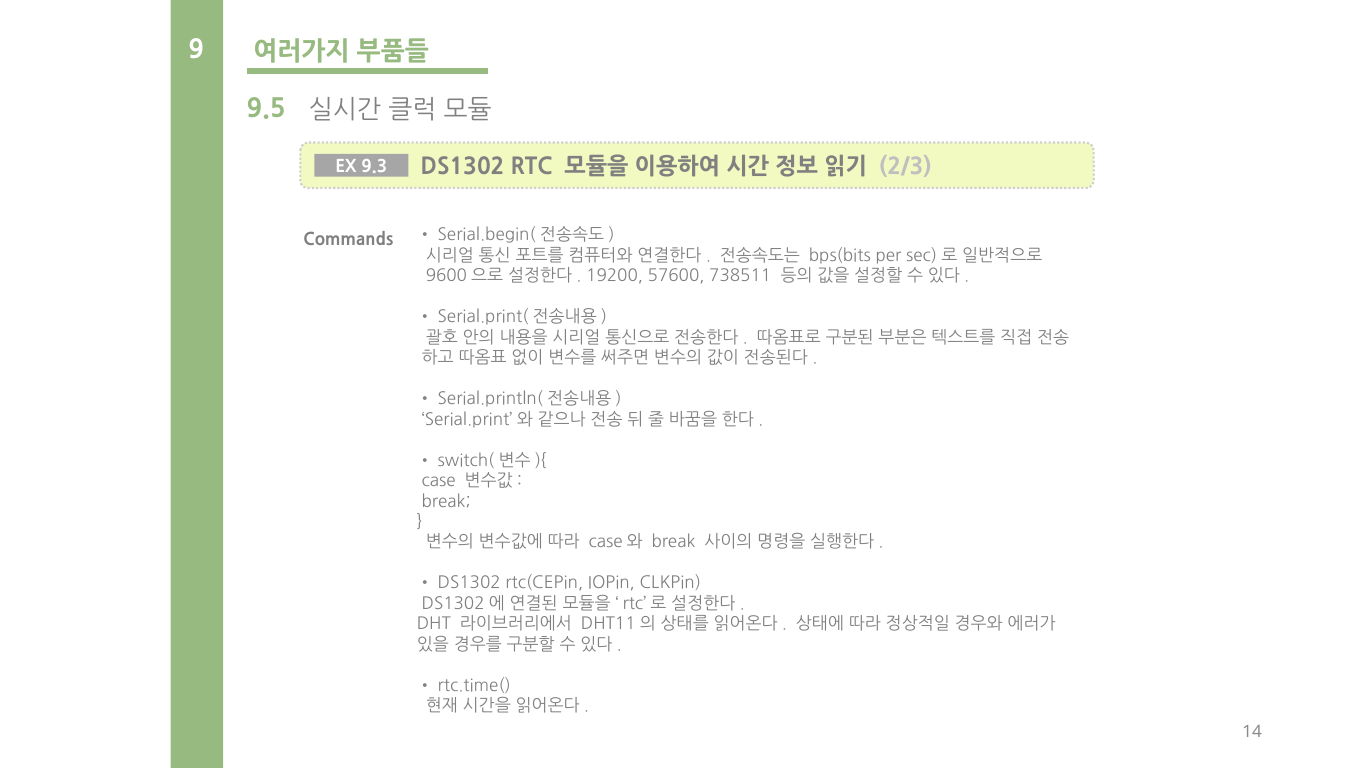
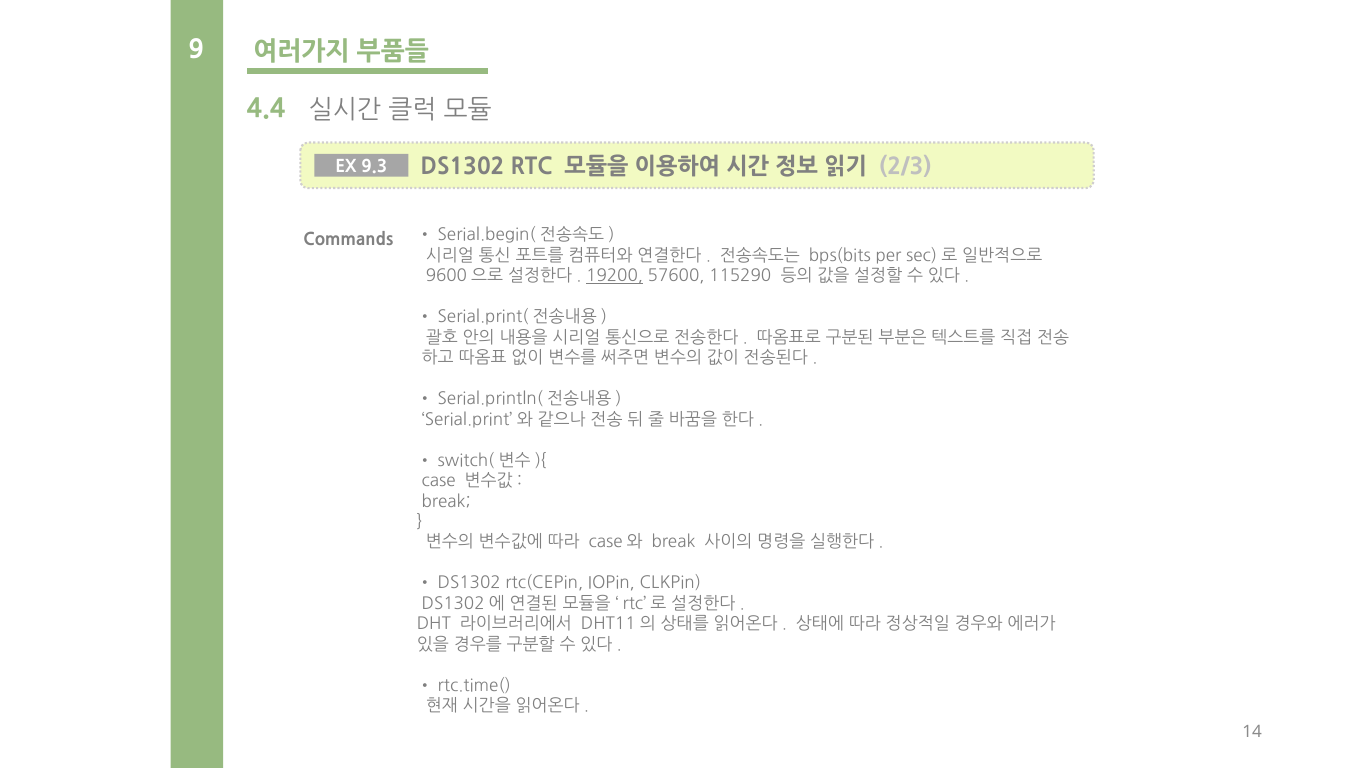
9.5: 9.5 -> 4.4 (266, 110)
19200 underline: none -> present (615, 276)
738511: 738511 -> 115290 (740, 276)
